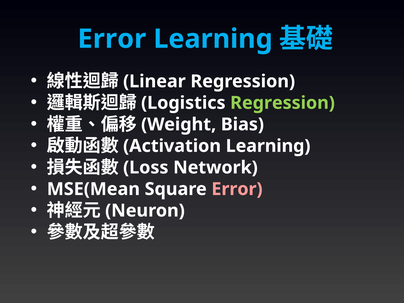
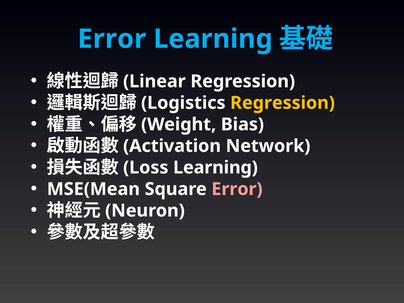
Regression colour: light green -> yellow (283, 103)
Learning: Learning -> Network (268, 146)
Network: Network -> Learning (215, 168)
